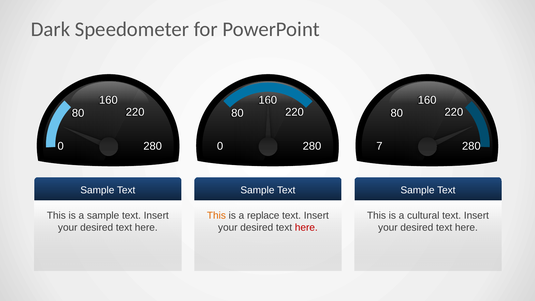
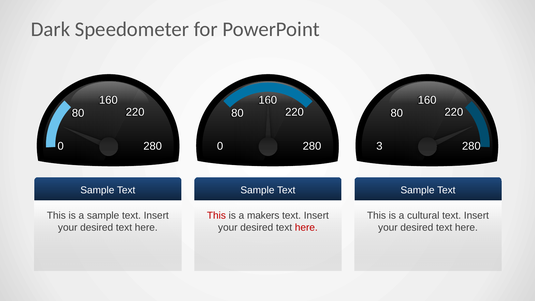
7: 7 -> 3 (379, 146)
This colour: orange -> red (216, 215)
replace: replace -> makers (263, 215)
